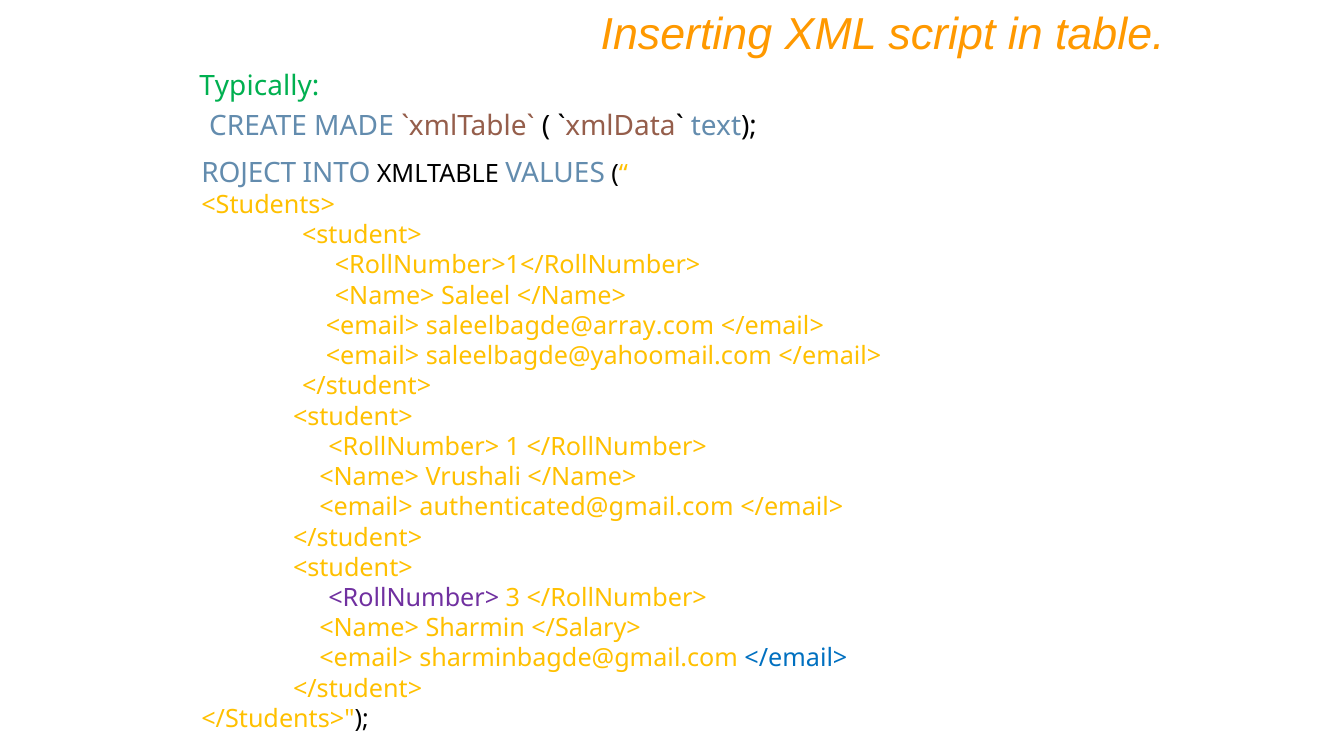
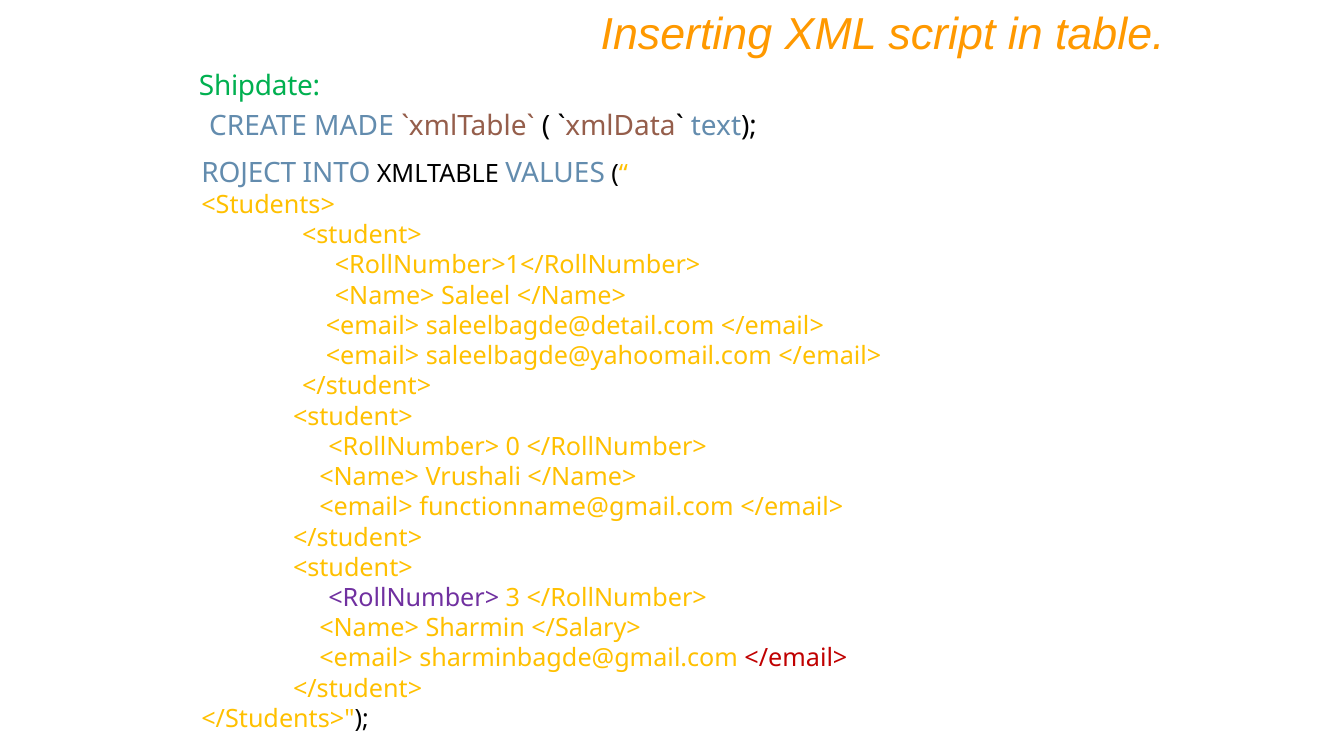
Typically: Typically -> Shipdate (260, 87)
saleelbagde@array.com: saleelbagde@array.com -> saleelbagde@detail.com (570, 326)
1: 1 -> 0 (513, 447)
authenticated@gmail.com: authenticated@gmail.com -> functionname@gmail.com (576, 507)
</email> colour: blue -> red (796, 658)
